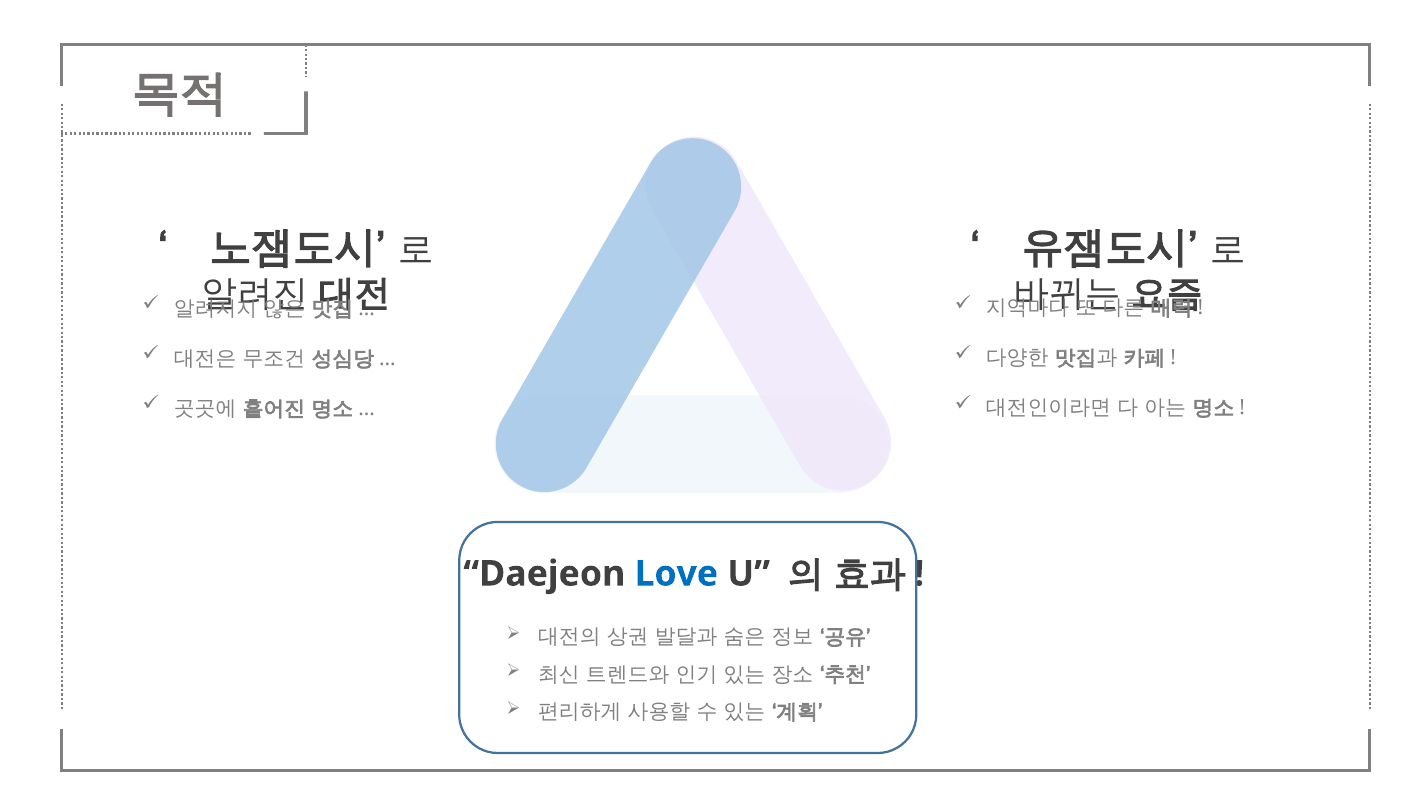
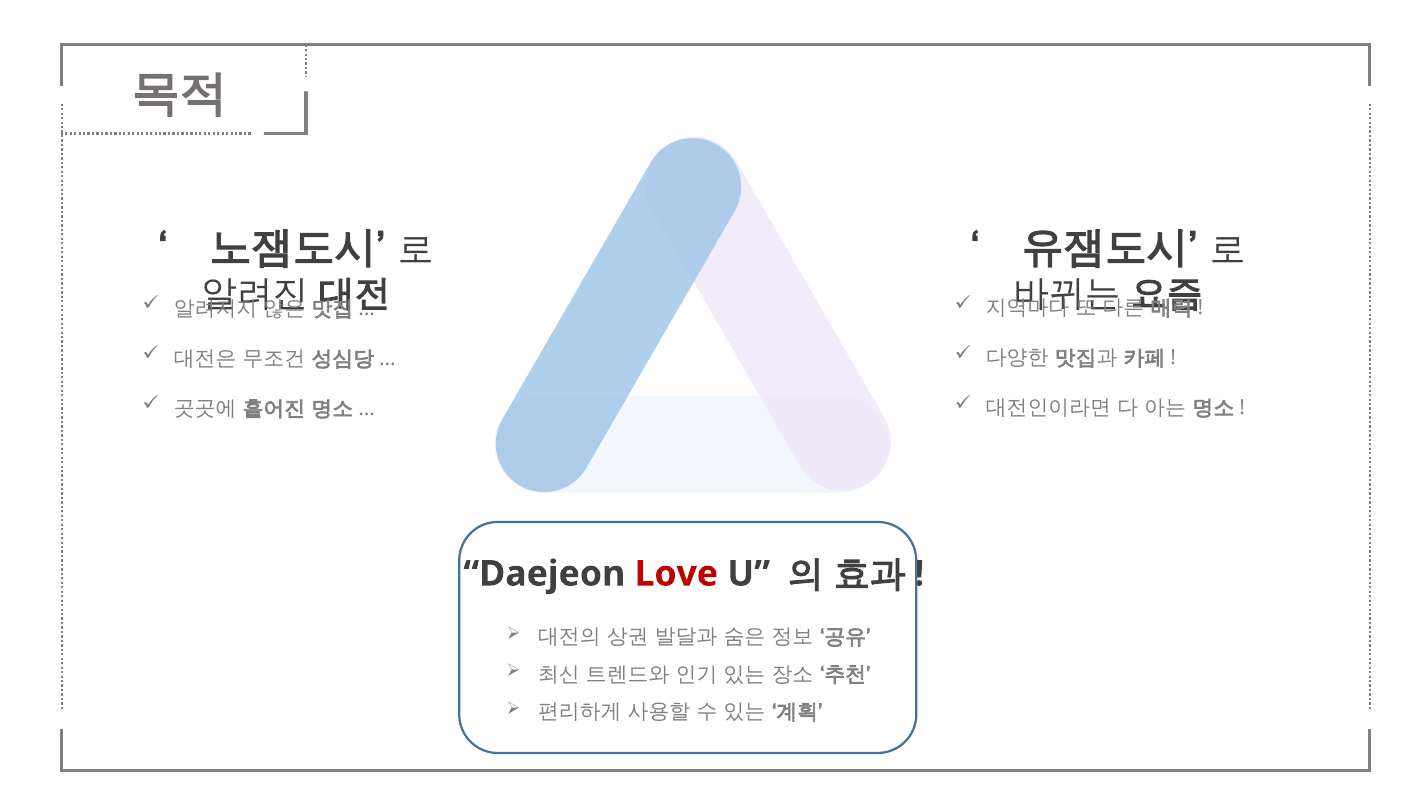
Love colour: blue -> red (676, 574)
